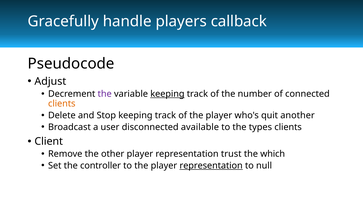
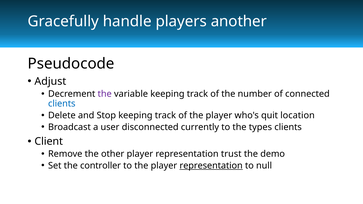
callback: callback -> another (239, 21)
keeping underline: present -> none (167, 94)
clients colour: orange -> blue (62, 104)
another: another -> location (298, 115)
available: available -> currently (200, 127)
which: which -> demo (273, 154)
